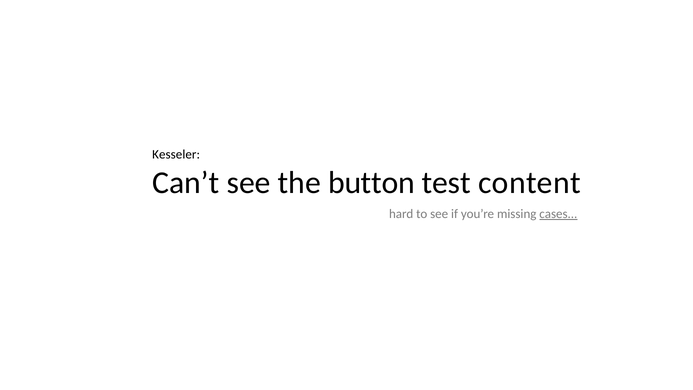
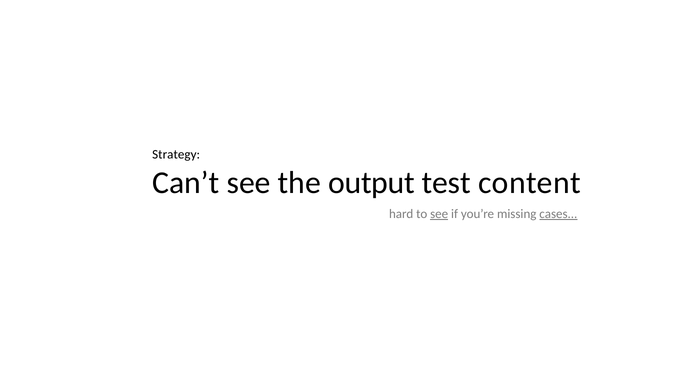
Kesseler: Kesseler -> Strategy (176, 154)
button: button -> output (372, 183)
see underline: none -> present (439, 214)
